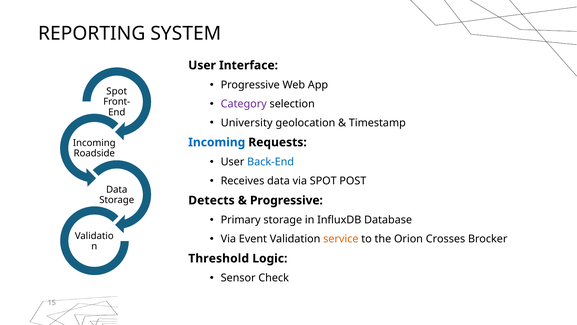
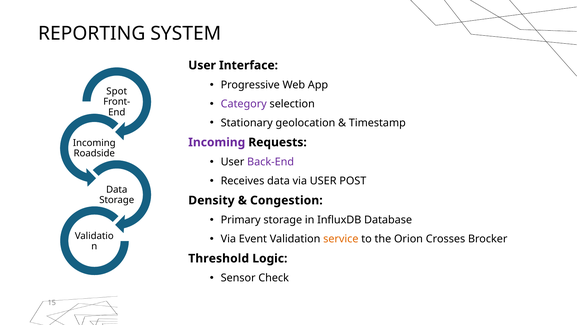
University: University -> Stationary (247, 123)
Incoming colour: blue -> purple (217, 142)
Back-End colour: blue -> purple (271, 162)
via SPOT: SPOT -> USER (323, 181)
Detects: Detects -> Density (211, 200)
Progressive: Progressive -> Congestion (286, 200)
